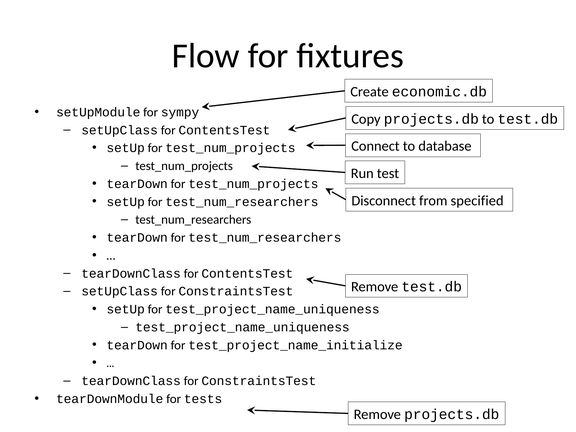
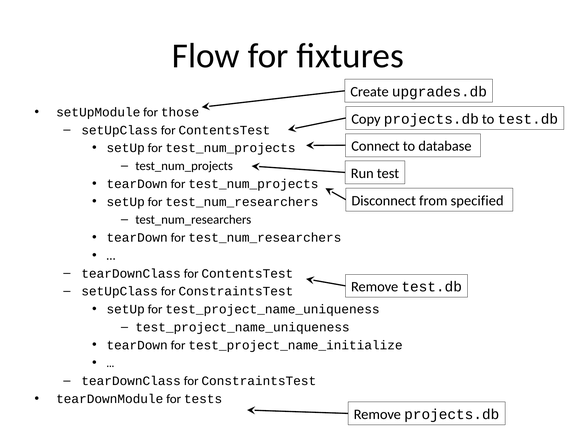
economic.db: economic.db -> upgrades.db (439, 92)
sympy: sympy -> those (180, 112)
